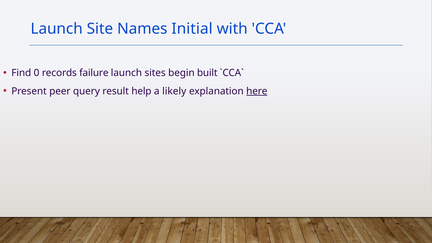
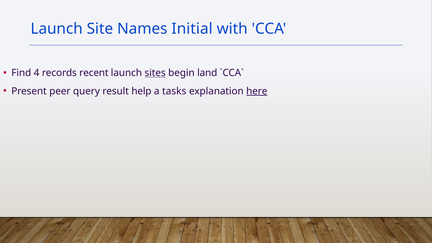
0: 0 -> 4 (37, 73)
failure: failure -> recent (94, 73)
sites underline: none -> present (155, 73)
built: built -> land (207, 73)
likely: likely -> tasks (174, 91)
